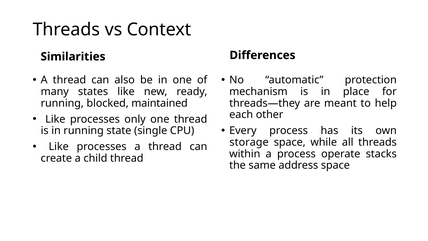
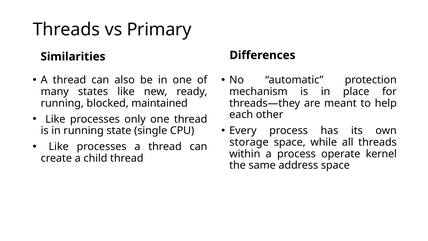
Context: Context -> Primary (159, 30)
stacks: stacks -> kernel (381, 154)
